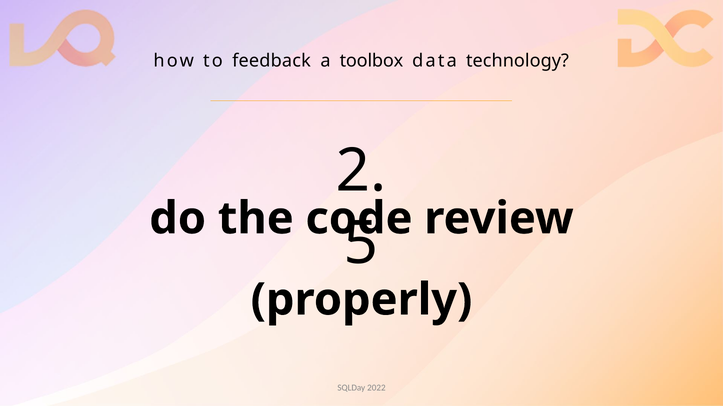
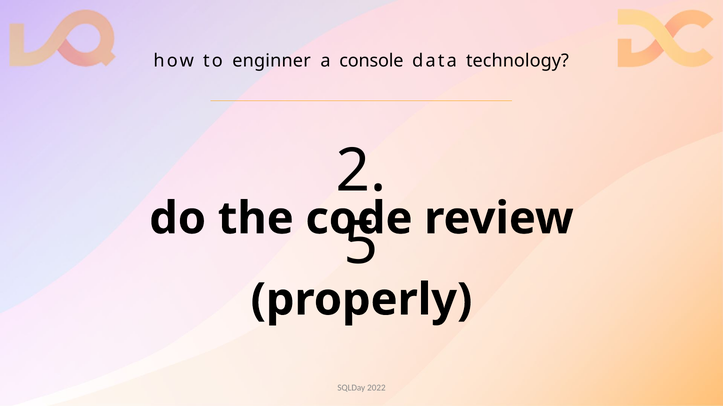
feedback: feedback -> enginner (272, 61)
toolbox: toolbox -> console (371, 61)
